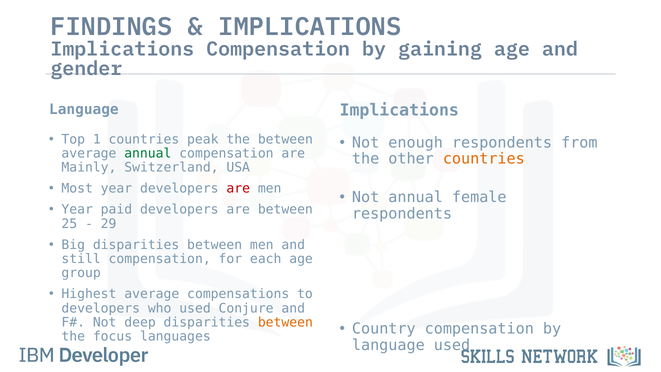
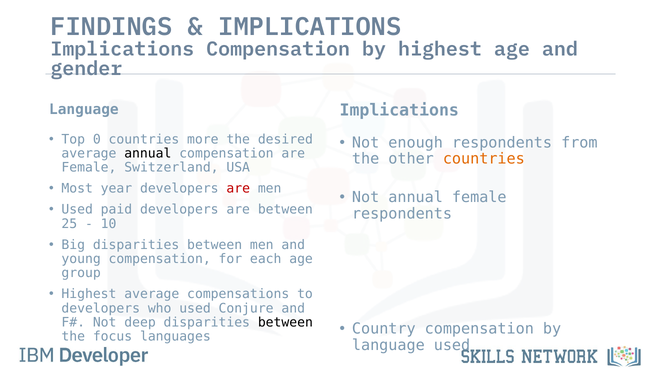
by gaining: gaining -> highest (440, 49)
1: 1 -> 0 (97, 139)
peak: peak -> more (203, 139)
the between: between -> desired (285, 139)
annual colour: green -> black (148, 153)
Mainly: Mainly -> Female (89, 167)
Year: Year -> Used (77, 209)
29: 29 -> 10 (109, 224)
still: still -> young (81, 259)
between colour: orange -> black (285, 322)
